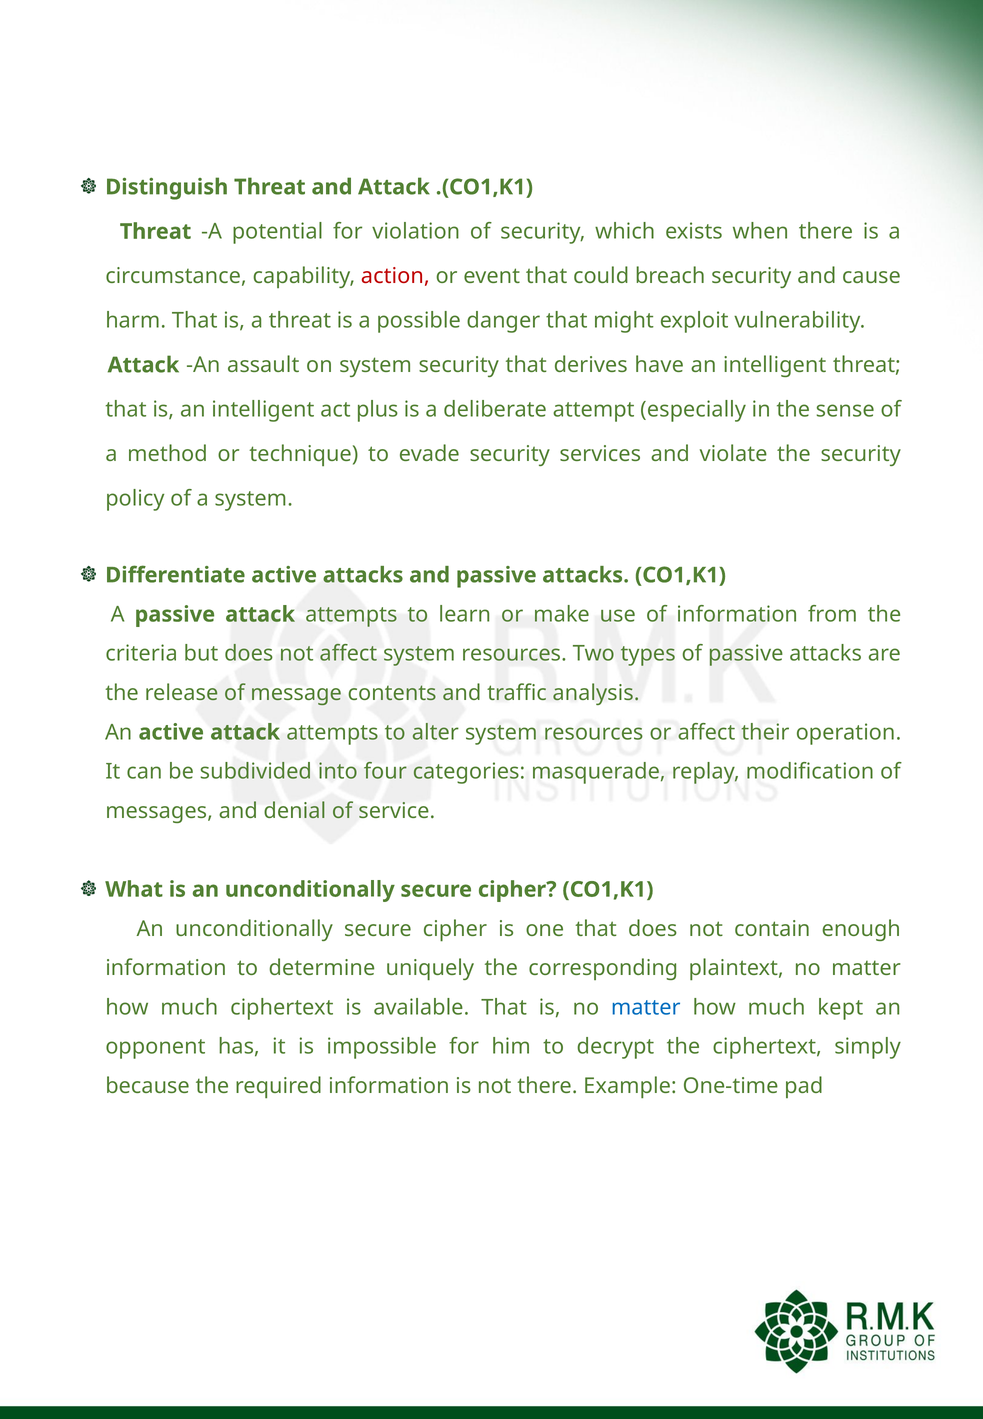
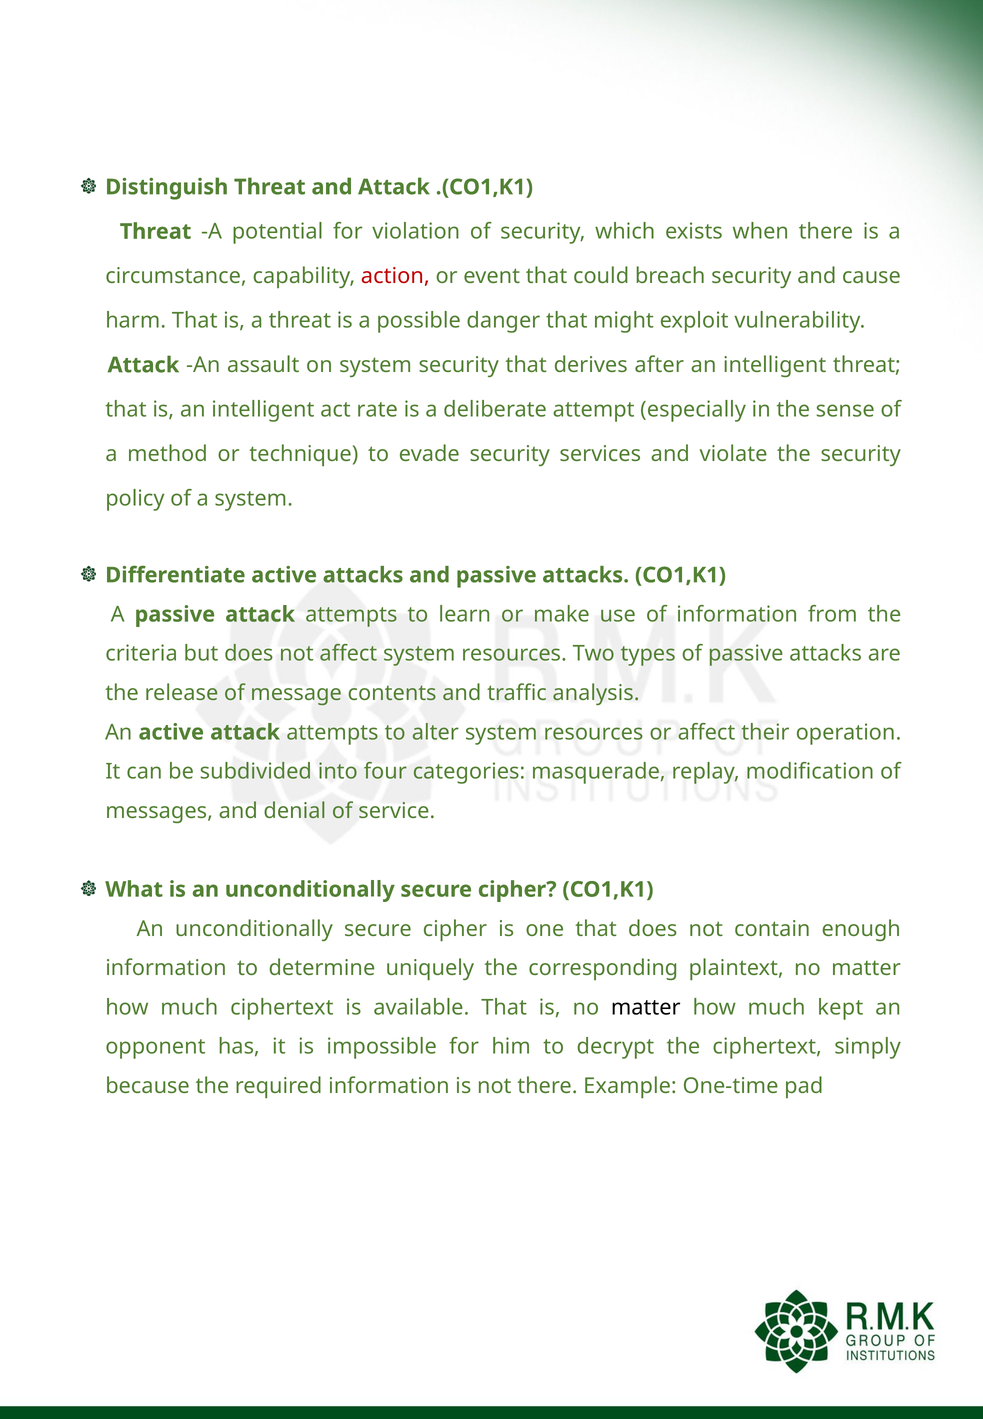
have: have -> after (659, 365)
plus: plus -> rate (377, 410)
matter colour: blue -> black (646, 1008)
